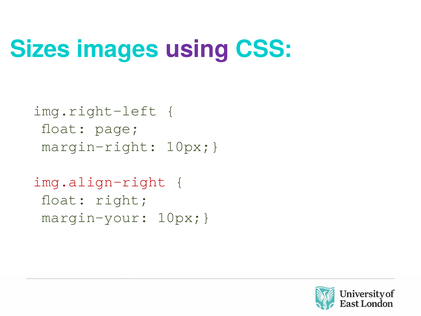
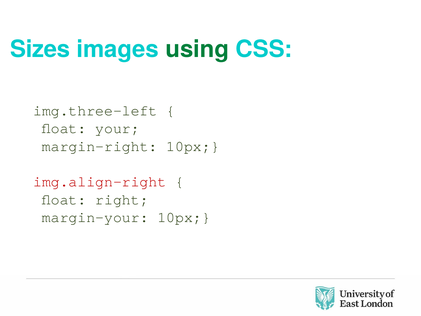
using colour: purple -> green (197, 49)
img.right-left: img.right-left -> img.three-left (95, 111)
page: page -> your (117, 128)
